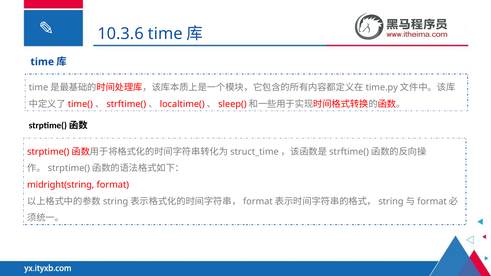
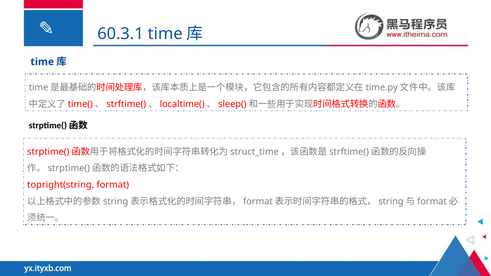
10.3.6: 10.3.6 -> 60.3.1 (121, 34)
midright(string: midright(string -> topright(string (61, 185)
